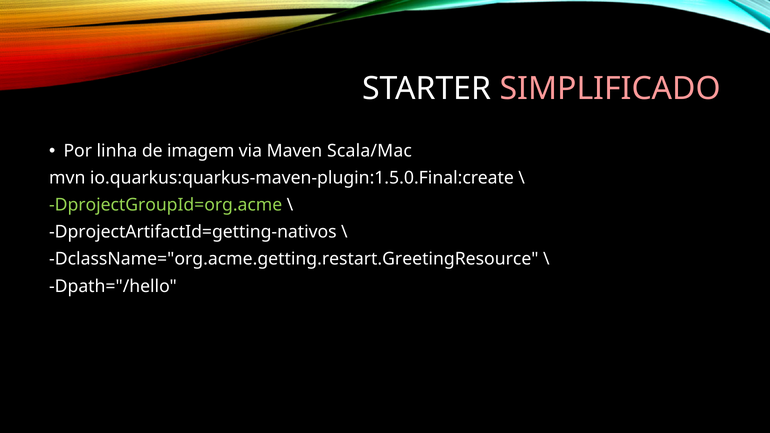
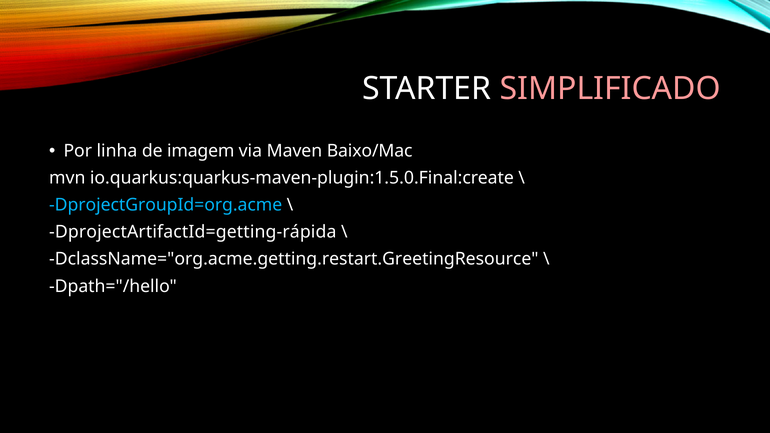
Scala/Mac: Scala/Mac -> Baixo/Mac (370, 151)
DprojectGroupId=org.acme colour: light green -> light blue (166, 205)
DprojectArtifactId=getting-nativos: DprojectArtifactId=getting-nativos -> DprojectArtifactId=getting-rápida (193, 232)
